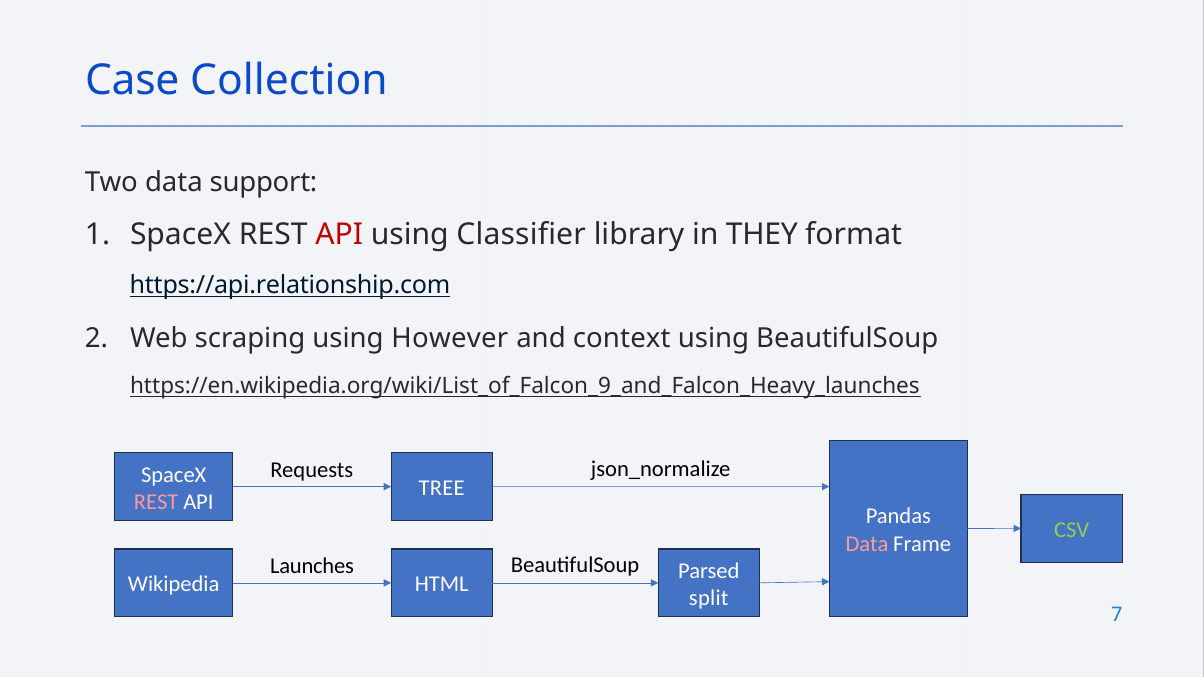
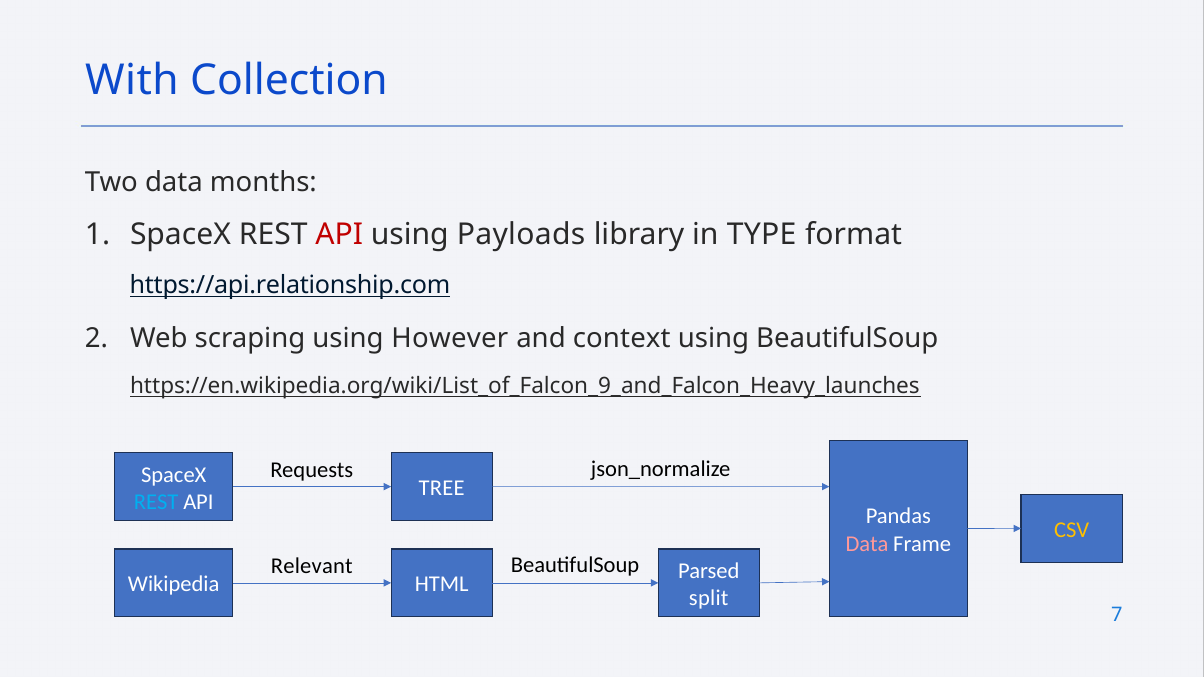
Case: Case -> With (132, 80)
support: support -> months (263, 183)
Classifier: Classifier -> Payloads (521, 235)
THEY: THEY -> TYPE (762, 235)
REST colour: pink -> light blue (156, 502)
CSV colour: light green -> yellow (1072, 530)
Launches: Launches -> Relevant (312, 566)
